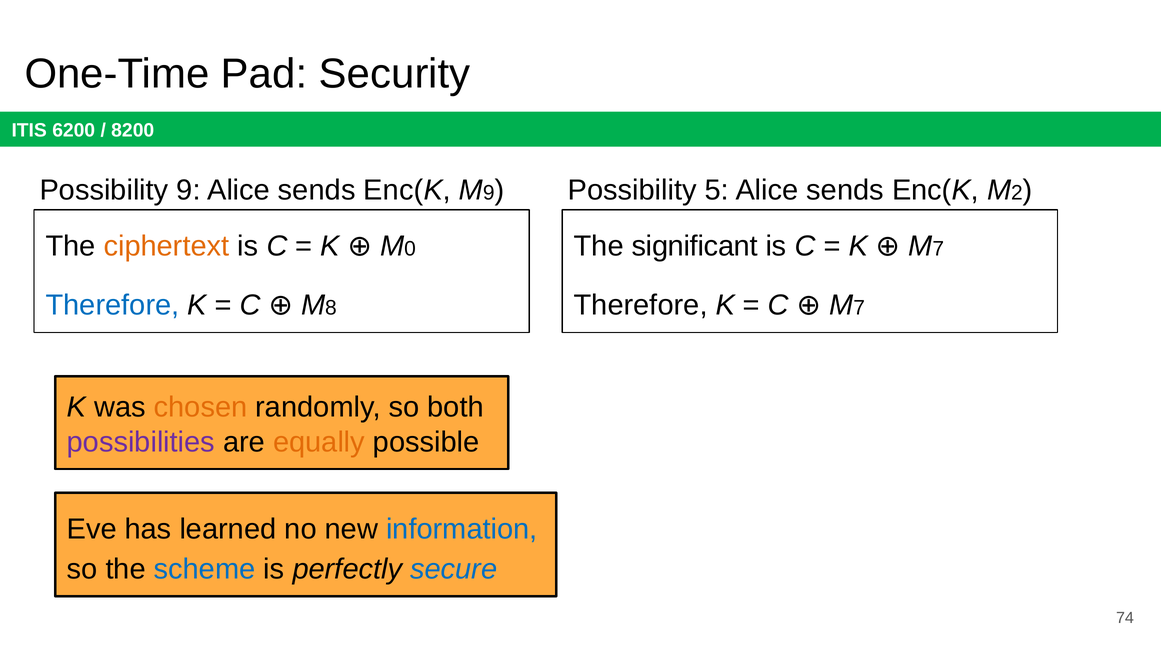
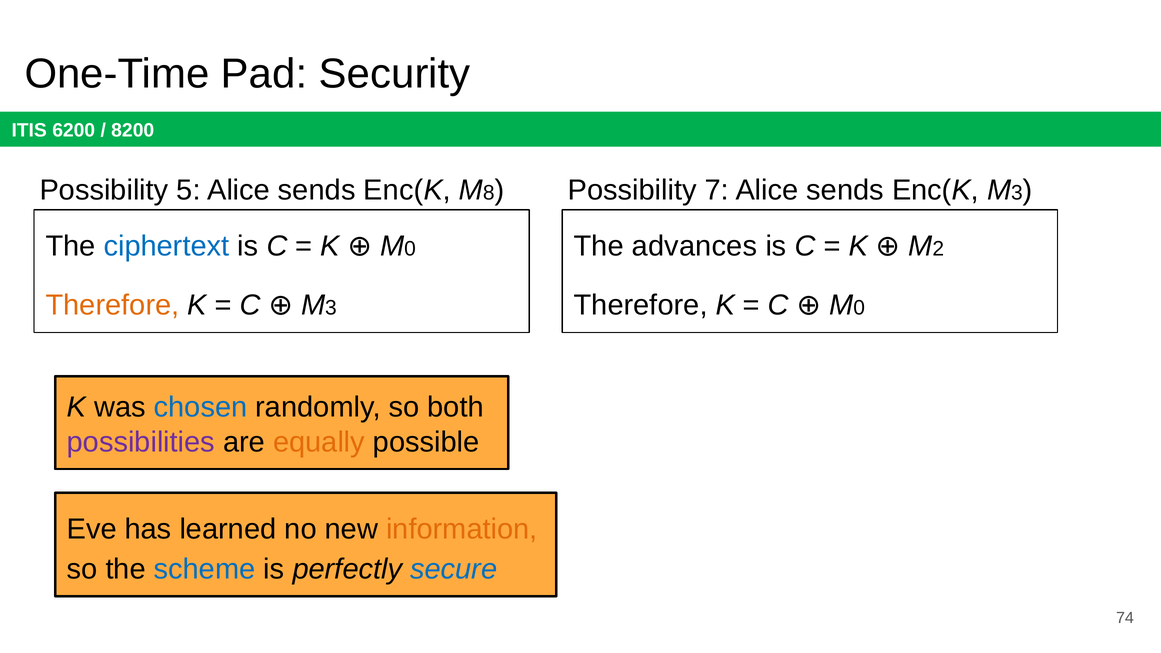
Possibility 9: 9 -> 5 (189, 190)
9: 9 -> 8 (489, 193)
5: 5 -> 7 (717, 190)
2: 2 -> 3 (1017, 193)
ciphertext colour: orange -> blue (166, 246)
significant: significant -> advances (695, 246)
7: 7 -> 2 (938, 249)
Therefore colour: blue -> orange (112, 305)
8: 8 -> 3 (331, 308)
7: 7 -> 0 (859, 308)
chosen colour: orange -> blue (201, 407)
information colour: blue -> orange (462, 529)
